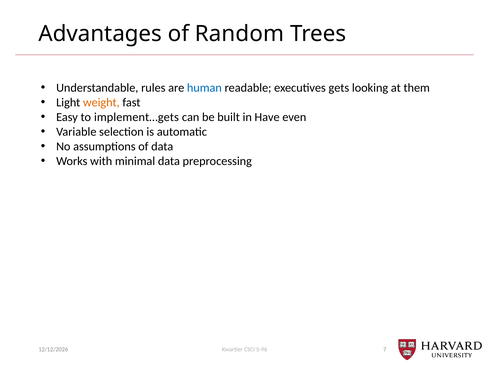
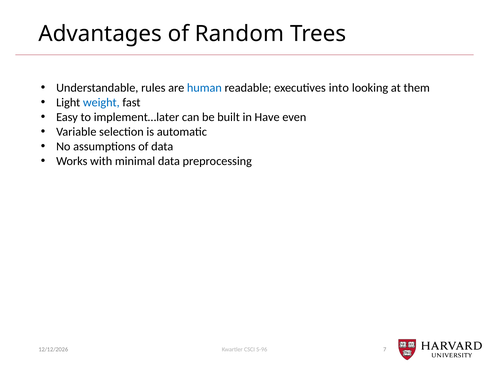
gets: gets -> into (339, 88)
weight colour: orange -> blue (101, 103)
implement…gets: implement…gets -> implement…later (137, 117)
